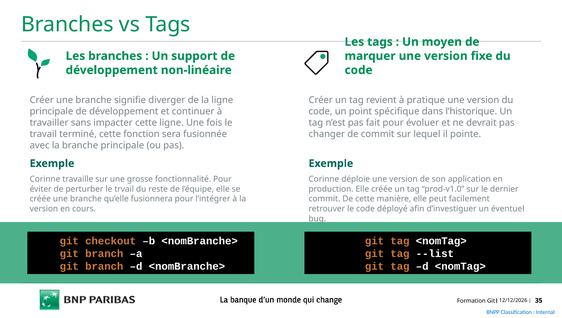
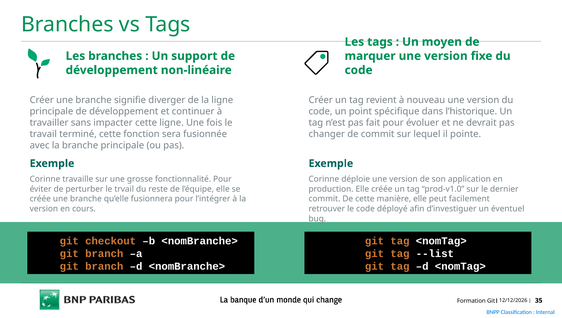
pratique: pratique -> nouveau (426, 100)
